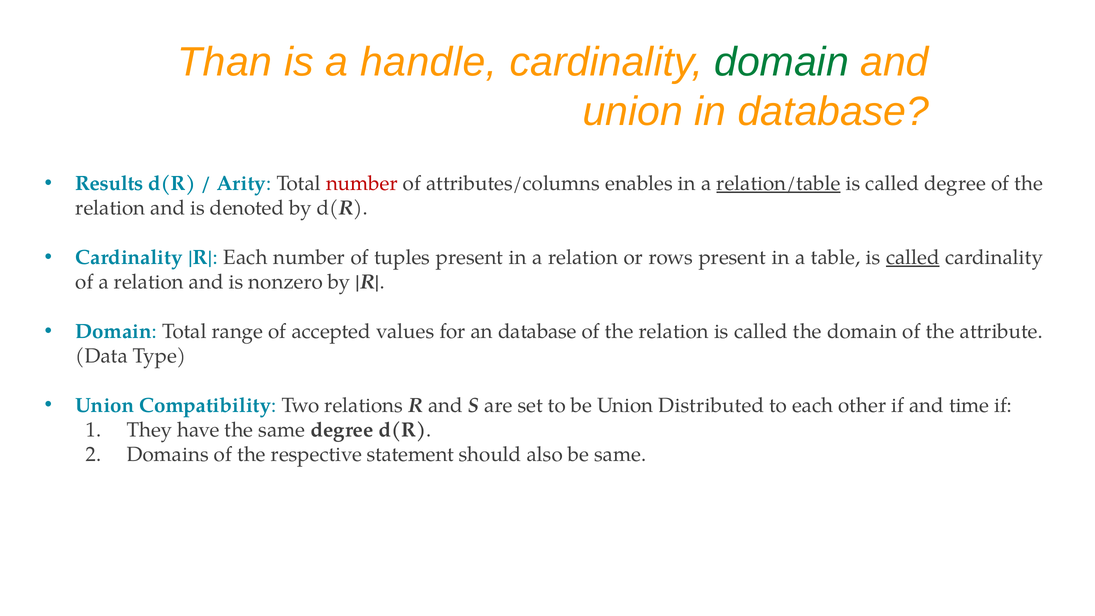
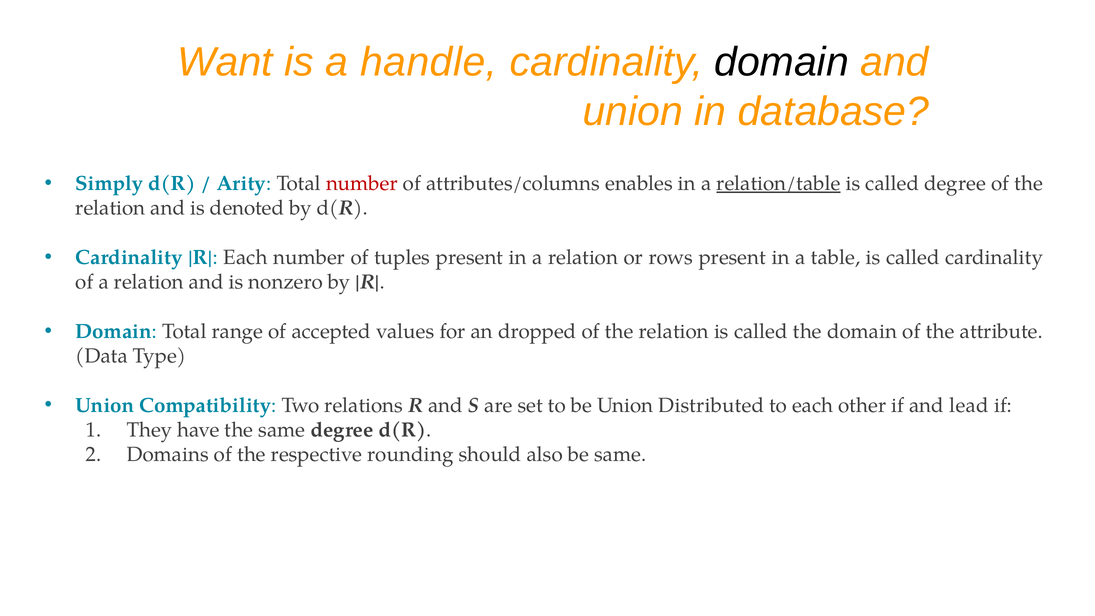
Than: Than -> Want (225, 62)
domain colour: green -> black (782, 62)
Results: Results -> Simply (109, 184)
called underline: present -> none (913, 257)
an database: database -> dropped (537, 331)
time: time -> lead (969, 405)
statement: statement -> rounding (410, 455)
